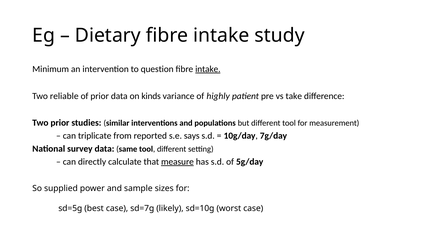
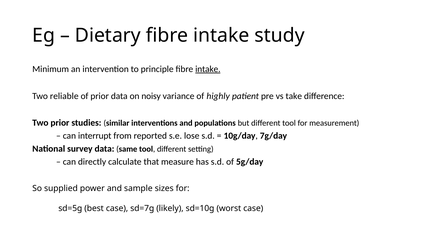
question: question -> principle (157, 69)
kinds: kinds -> noisy (151, 96)
triplicate: triplicate -> interrupt (95, 136)
says: says -> lose (192, 136)
measure underline: present -> none (177, 162)
